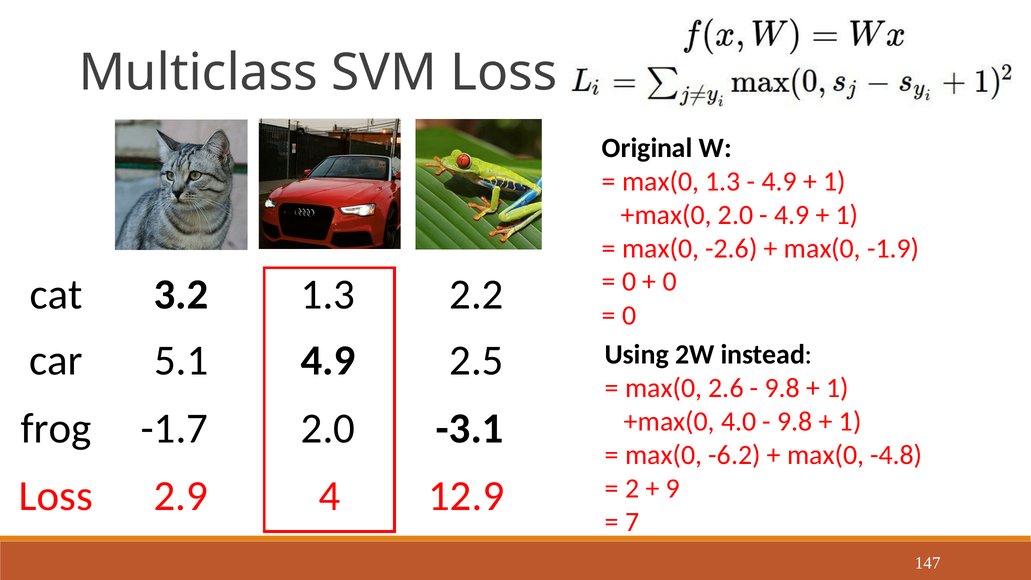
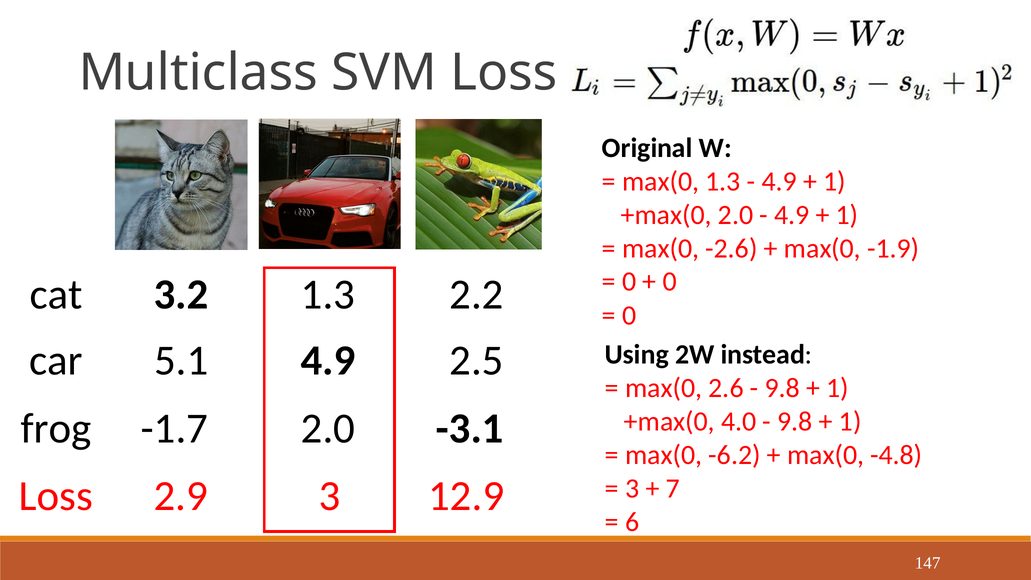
2: 2 -> 3 (632, 488)
9: 9 -> 7 (673, 488)
2.9 4: 4 -> 3 (330, 496)
7: 7 -> 6 (632, 522)
